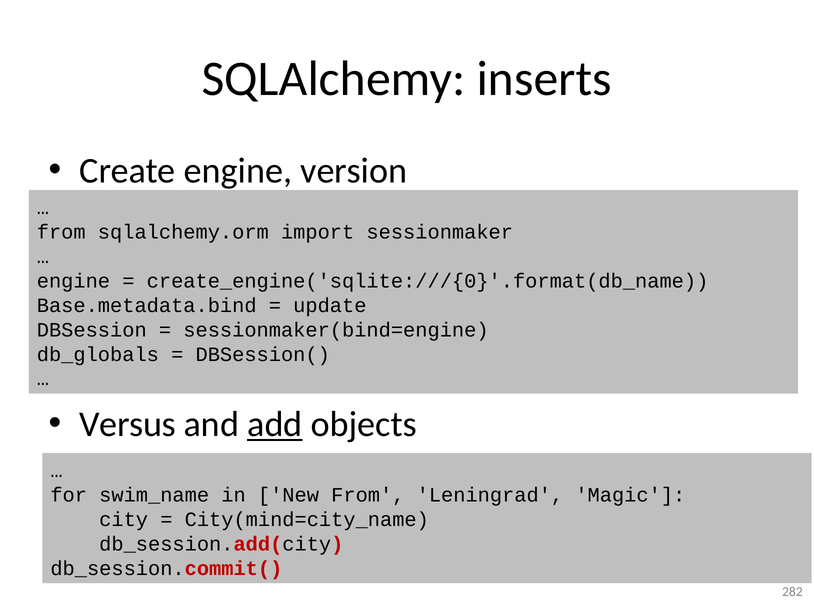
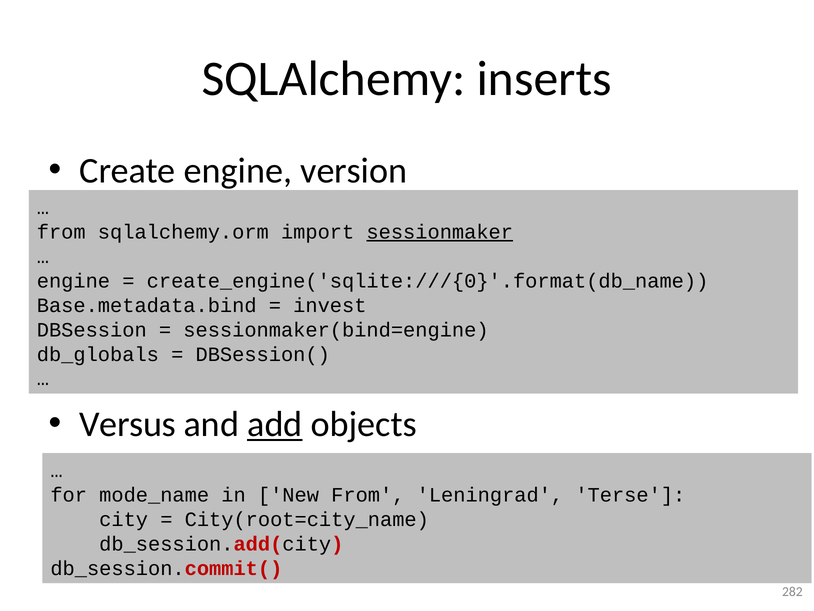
sessionmaker underline: none -> present (440, 232)
update: update -> invest (330, 305)
swim_name: swim_name -> mode_name (154, 495)
Magic: Magic -> Terse (630, 495)
City(mind=city_name: City(mind=city_name -> City(root=city_name (307, 519)
